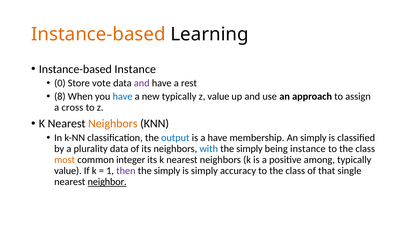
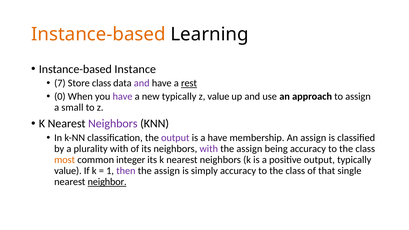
0: 0 -> 7 (60, 83)
Store vote: vote -> class (102, 83)
rest underline: none -> present (189, 83)
8: 8 -> 0 (60, 96)
have colour: blue -> purple (123, 96)
cross: cross -> small (72, 107)
Neighbors colour: orange -> purple (113, 124)
output colour: blue -> purple (175, 138)
An simply: simply -> assign (313, 138)
plurality data: data -> with (119, 149)
with colour: blue -> purple (209, 149)
simply: simply -> assign (249, 149)
being instance: instance -> accuracy (308, 149)
positive among: among -> output (319, 160)
simply: simply -> assign (167, 171)
